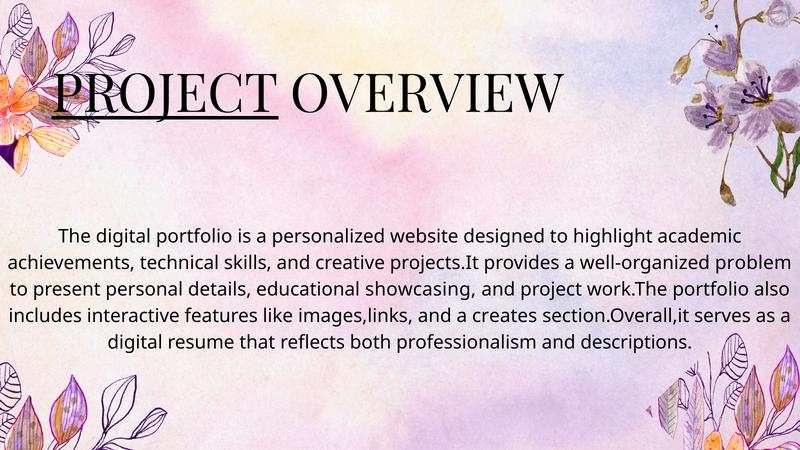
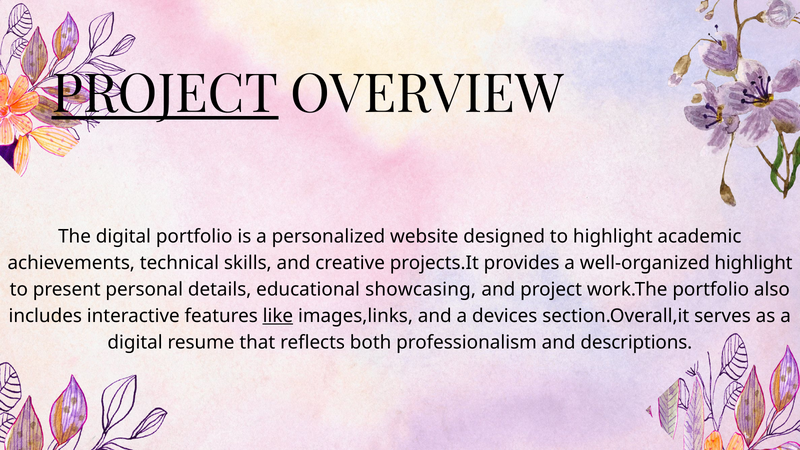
well-organized problem: problem -> highlight (753, 263)
like underline: none -> present (278, 316)
creates: creates -> devices (505, 316)
